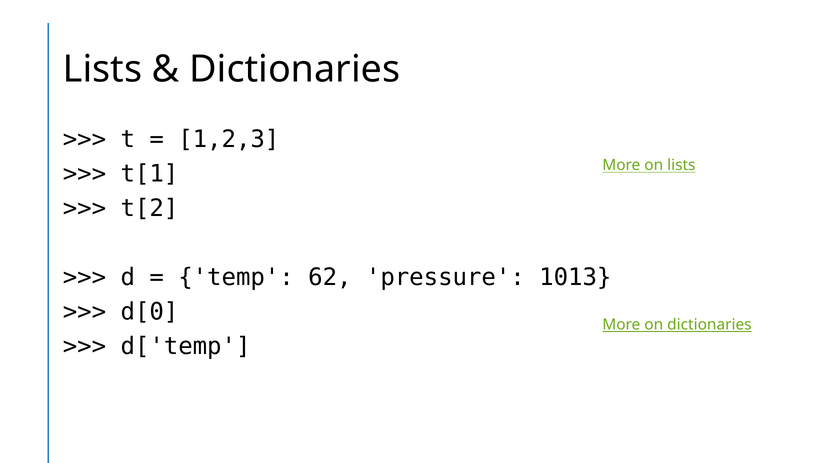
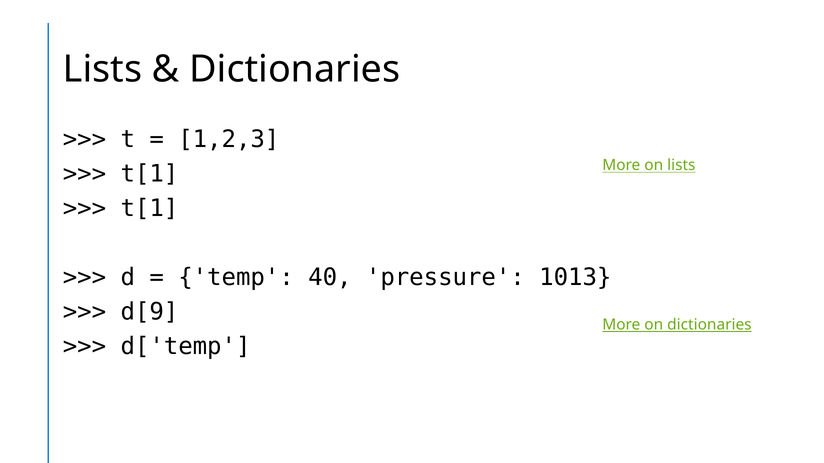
t[2: t[2 -> t[1 (149, 208)
62: 62 -> 40 (330, 278)
d[0: d[0 -> d[9 (149, 312)
